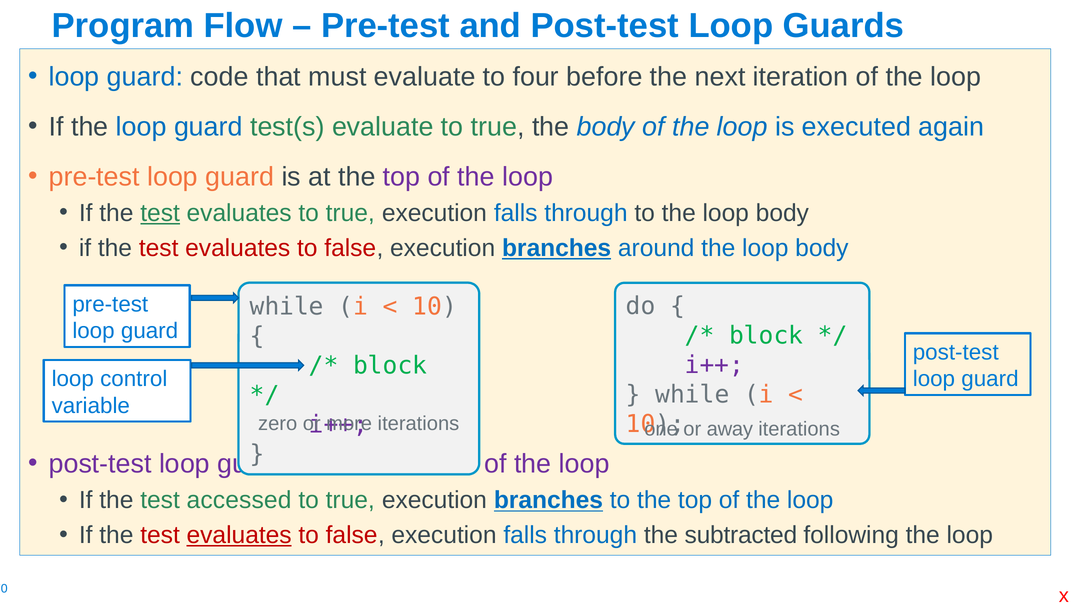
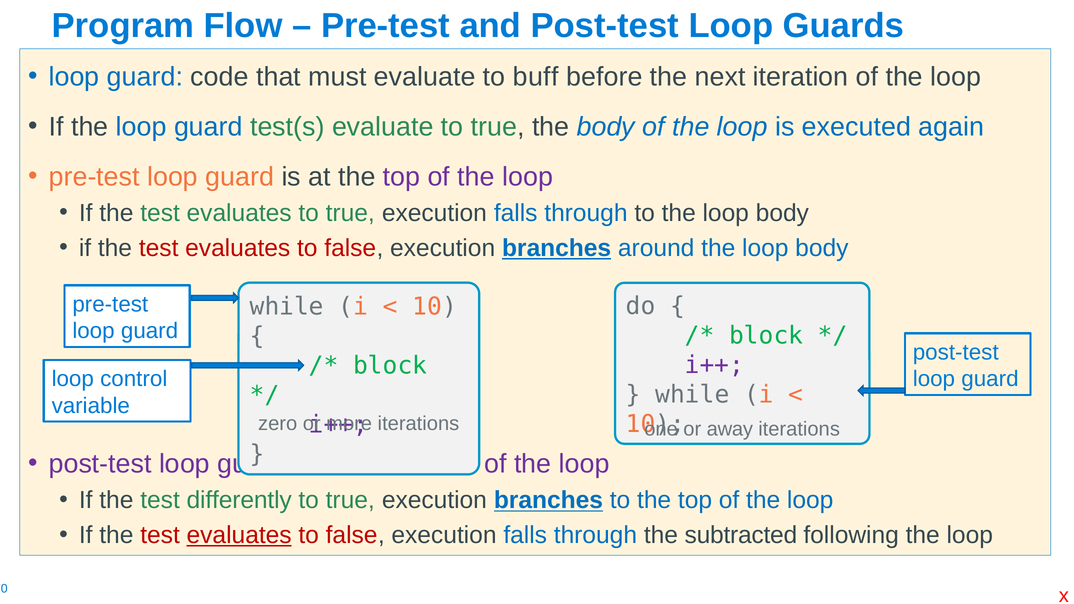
four: four -> buff (536, 77)
test underline: present -> none (160, 213)
accessed: accessed -> differently (239, 500)
